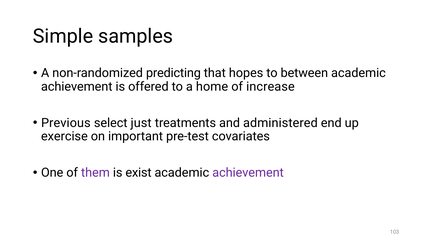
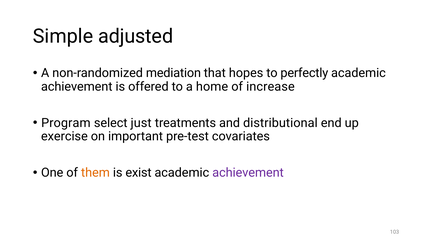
samples: samples -> adjusted (136, 36)
predicting: predicting -> mediation (173, 73)
between: between -> perfectly (304, 73)
Previous: Previous -> Program (66, 123)
administered: administered -> distributional (280, 123)
them colour: purple -> orange (95, 173)
